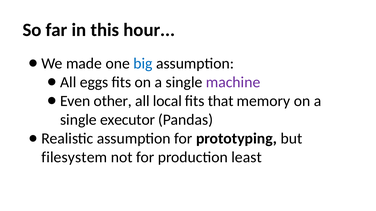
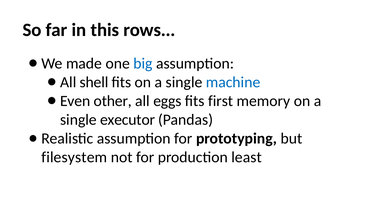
hour: hour -> rows (149, 30)
eggs: eggs -> shell (94, 82)
machine colour: purple -> blue (233, 82)
local: local -> eggs (167, 101)
that: that -> first (221, 101)
